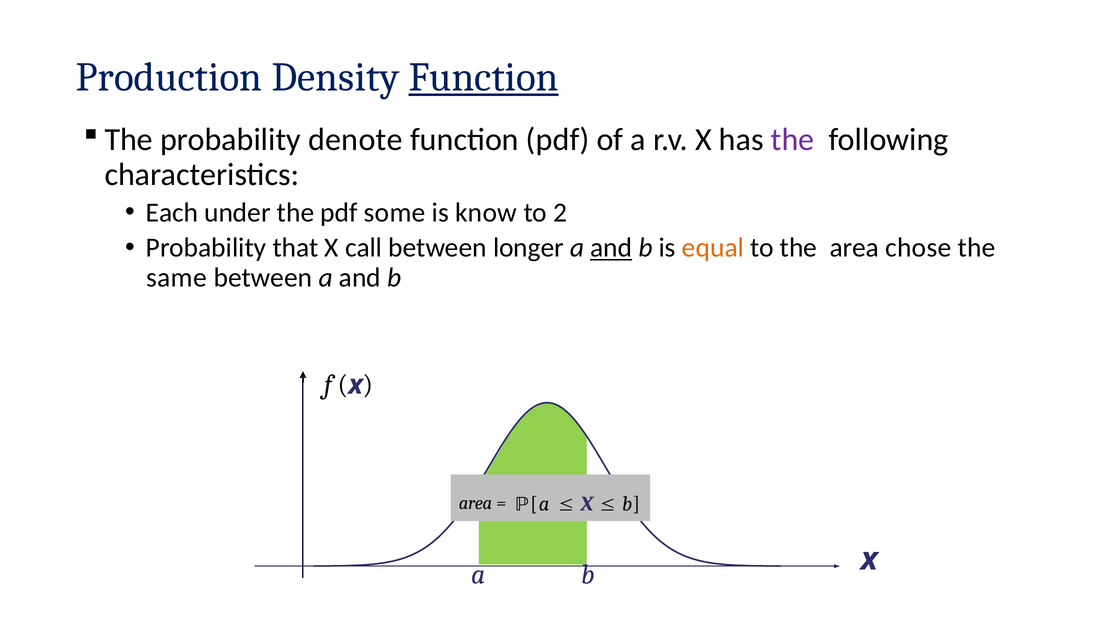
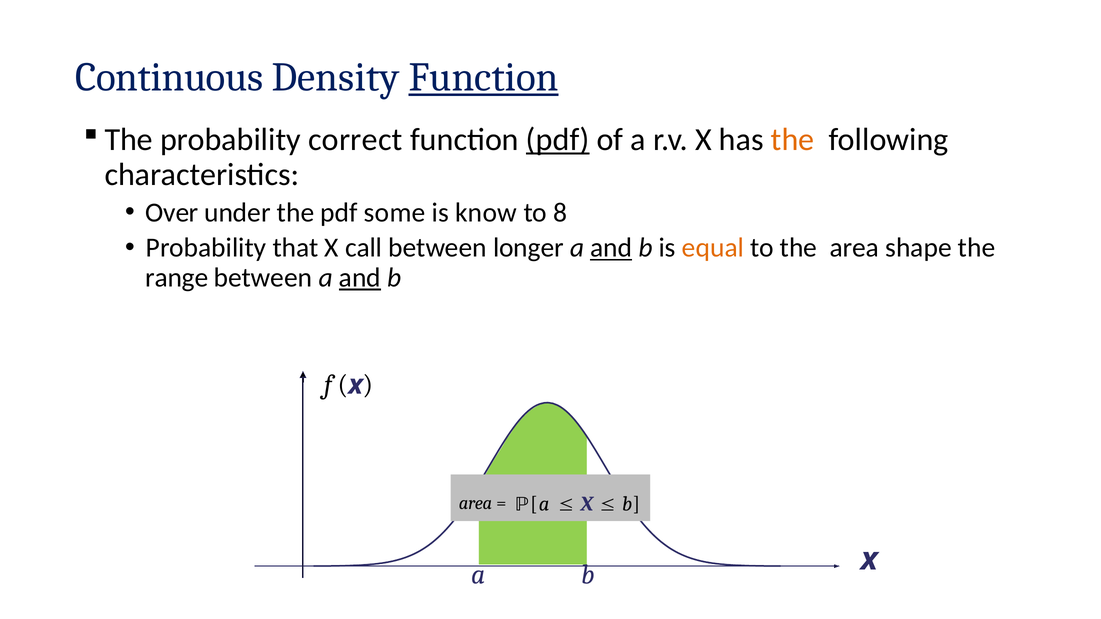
Production: Production -> Continuous (169, 77)
denote: denote -> correct (355, 140)
pdf underline: none -> present (558, 140)
the colour: purple -> orange (793, 140)
Each: Each -> Over (172, 213)
2: 2 -> 8 (560, 213)
chose: chose -> shape (919, 248)
same: same -> range (177, 278)
and underline: none -> present (360, 278)
